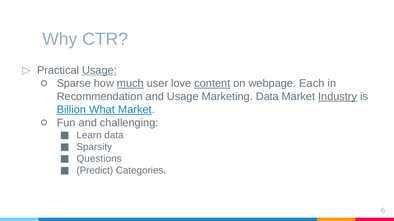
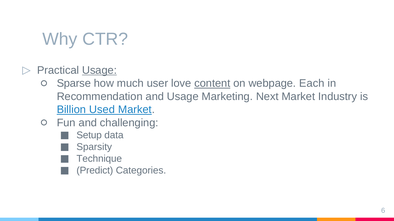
much underline: present -> none (130, 84)
Marketing Data: Data -> Next (267, 97)
Industry underline: present -> none (338, 97)
What: What -> Used (102, 110)
Learn: Learn -> Setup (89, 135)
Questions: Questions -> Technique (99, 159)
